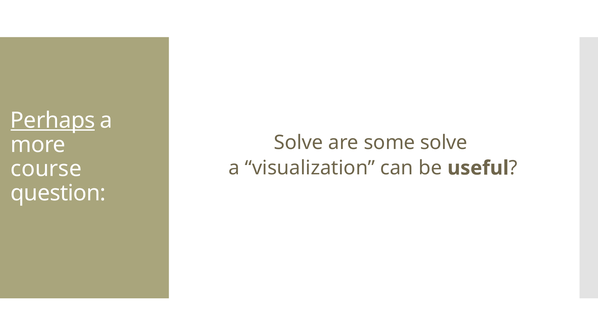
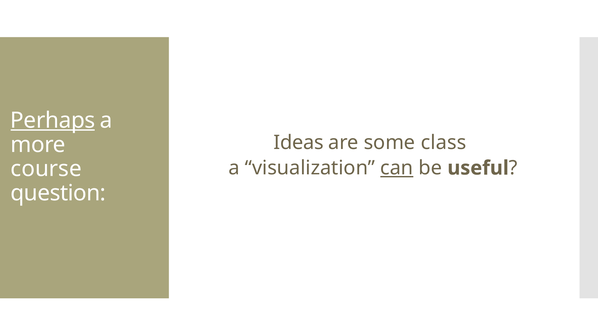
Solve: Solve -> Ideas (299, 143)
some solve: solve -> class (444, 143)
can underline: none -> present (397, 168)
